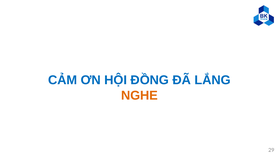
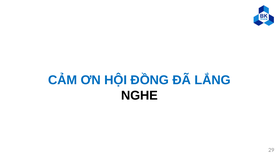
NGHE colour: orange -> black (139, 95)
